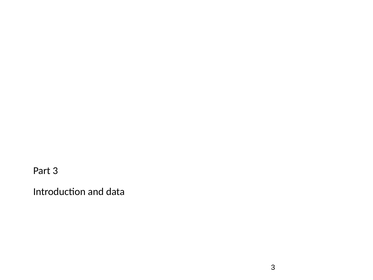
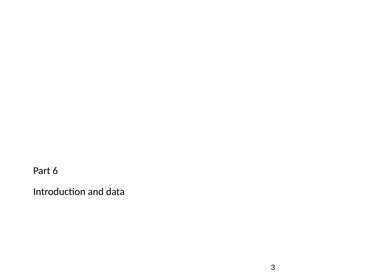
Part 3: 3 -> 6 (55, 171)
